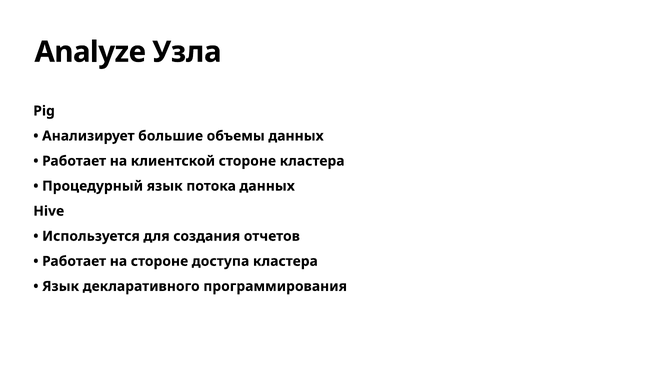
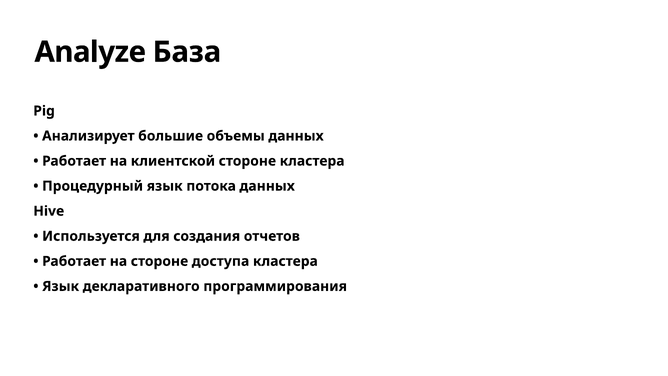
Узла: Узла -> База (187, 52)
